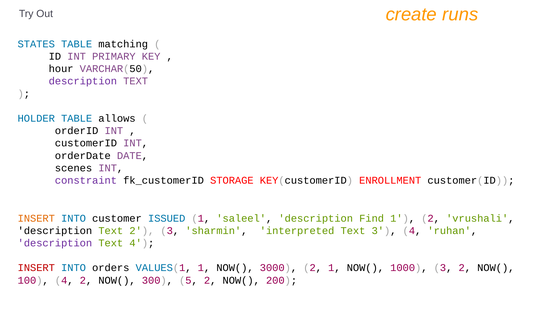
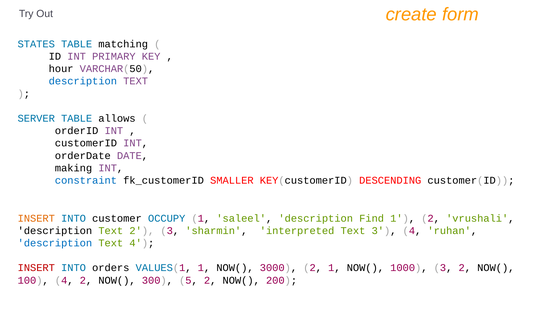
runs: runs -> form (460, 14)
description colour: purple -> blue (83, 81)
HOLDER: HOLDER -> SERVER (36, 119)
scenes: scenes -> making (74, 168)
constraint colour: purple -> blue (86, 181)
STORAGE: STORAGE -> SMALLER (232, 181)
ENROLLMENT: ENROLLMENT -> DESCENDING (390, 181)
ISSUED: ISSUED -> OCCUPY (167, 219)
description colour: purple -> blue (55, 243)
